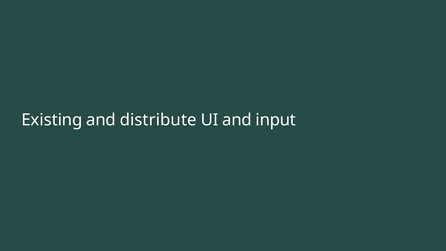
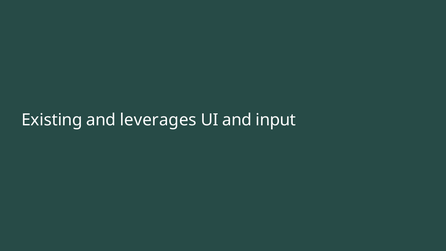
distribute: distribute -> leverages (158, 120)
